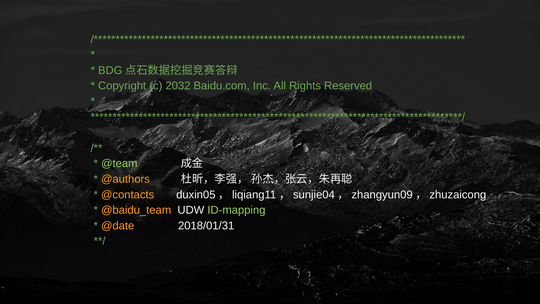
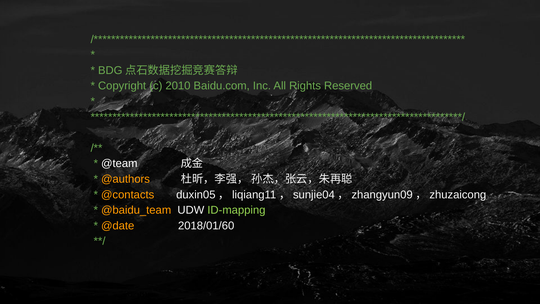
2032: 2032 -> 2010 (178, 86)
@team colour: light green -> white (119, 163)
2018/01/31: 2018/01/31 -> 2018/01/60 (206, 226)
